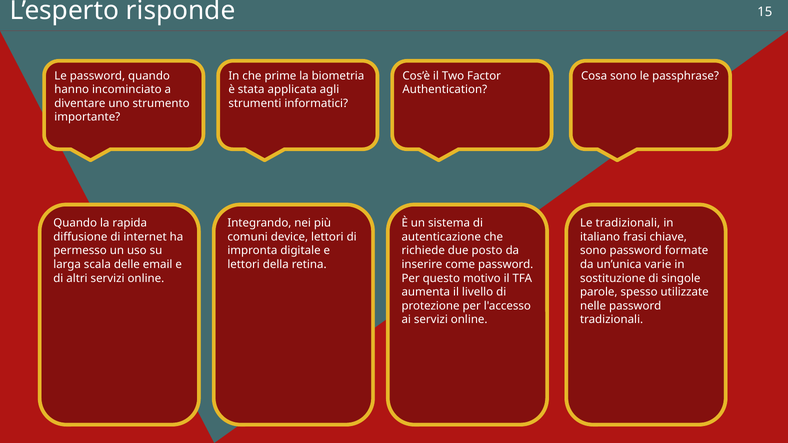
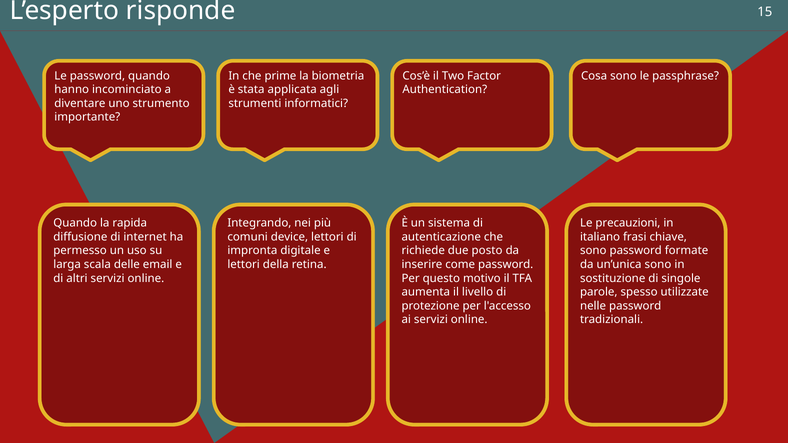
Le tradizionali: tradizionali -> precauzioni (628, 223)
un’unica varie: varie -> sono (658, 265)
